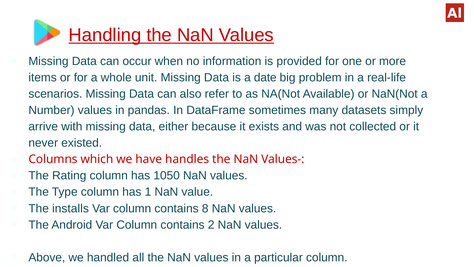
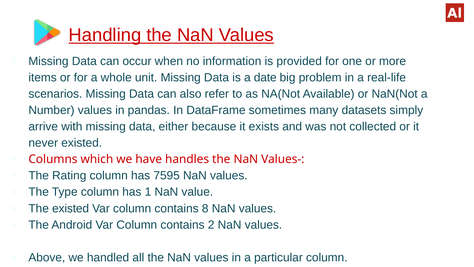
1050: 1050 -> 7595 (167, 175)
The installs: installs -> existed (71, 208)
